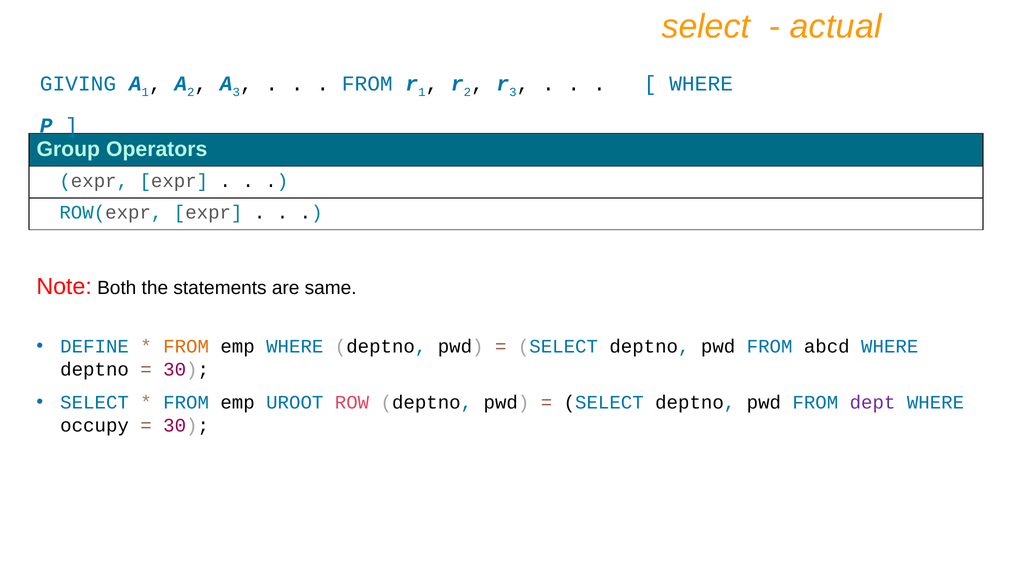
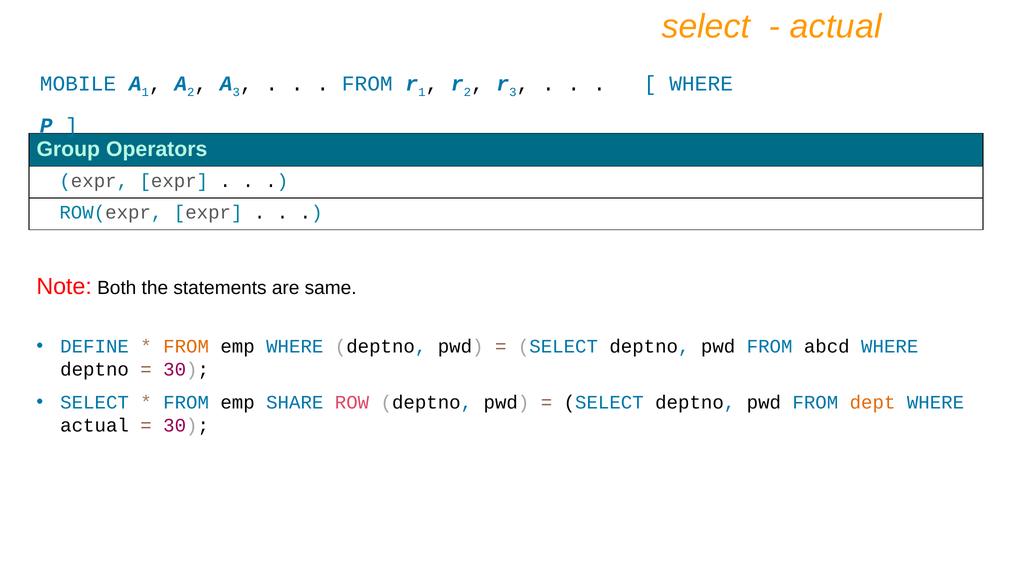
GIVING: GIVING -> MOBILE (78, 84)
UROOT: UROOT -> SHARE (295, 402)
dept colour: purple -> orange (873, 402)
occupy: occupy -> actual (95, 425)
